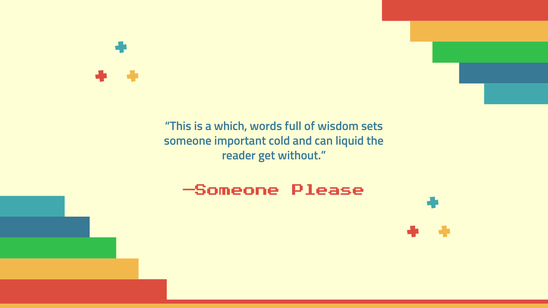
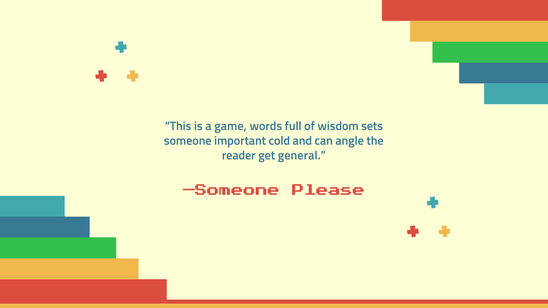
which: which -> game (231, 126)
liquid: liquid -> angle (350, 141)
without: without -> general (302, 156)
